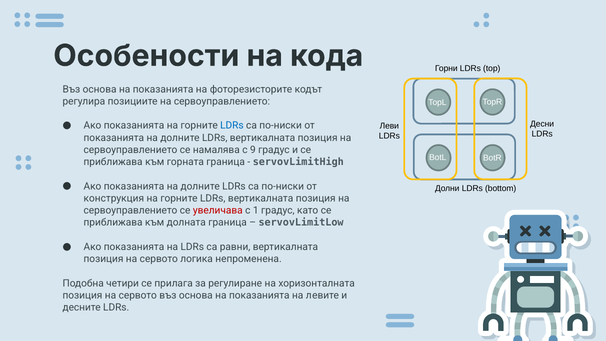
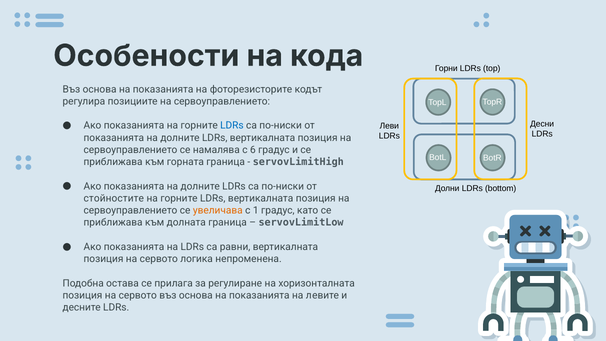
9: 9 -> 6 (253, 150)
конструкция: конструкция -> стойностите (114, 198)
увеличава colour: red -> orange (218, 210)
четири: четири -> остава (123, 283)
